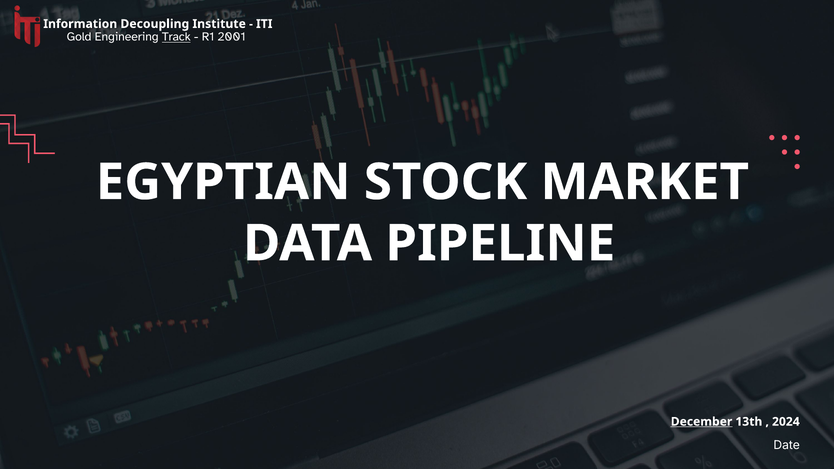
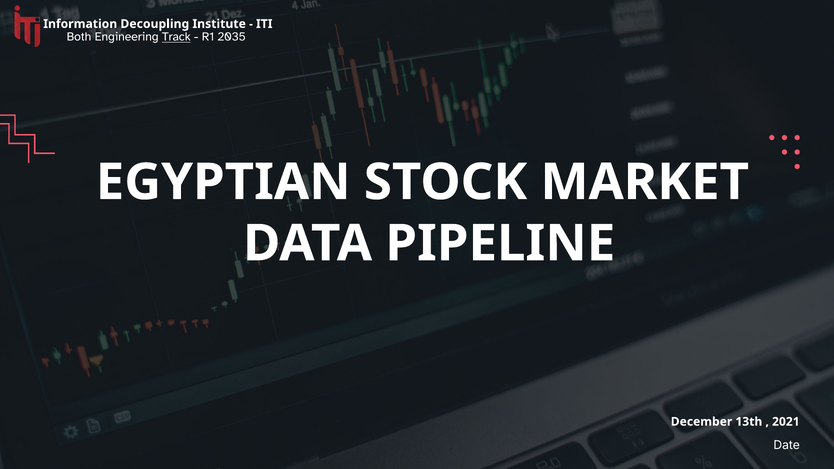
Gold: Gold -> Both (79, 37)
2001: 2001 -> 2035 (232, 37)
December underline: present -> none (702, 422)
2024: 2024 -> 2021 (786, 422)
